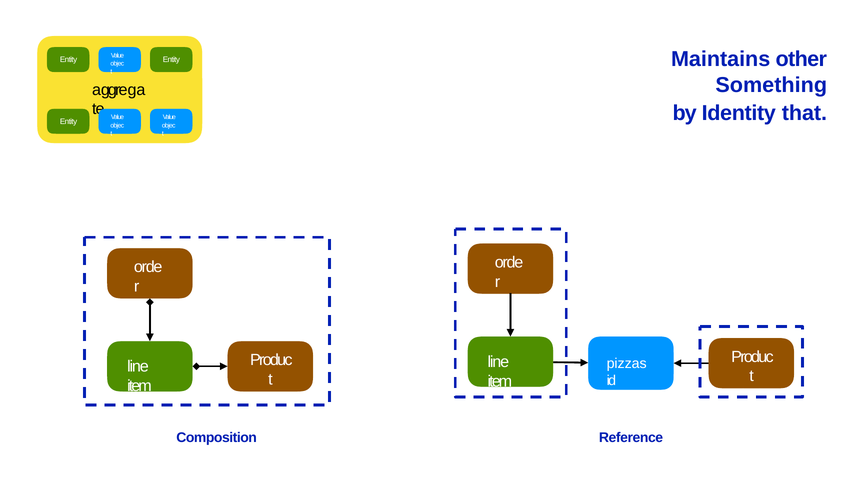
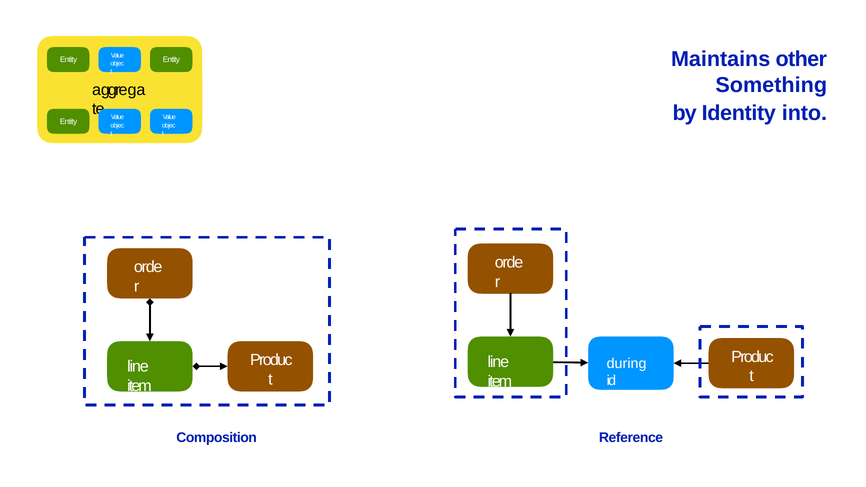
that: that -> into (804, 113)
pizzas: pizzas -> during (627, 364)
